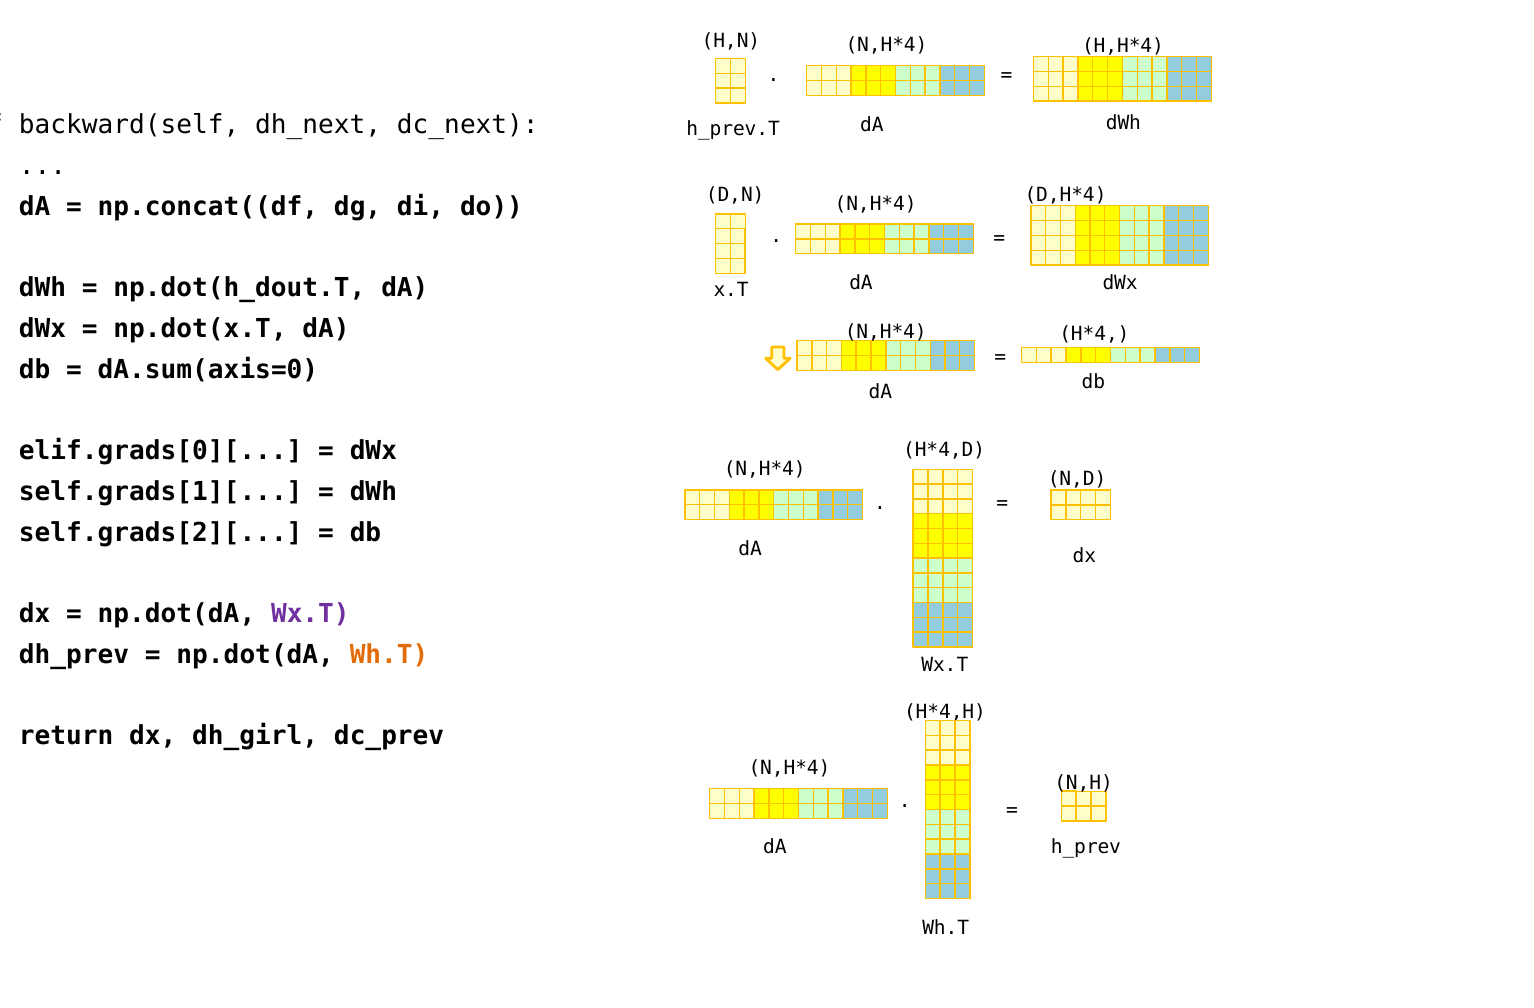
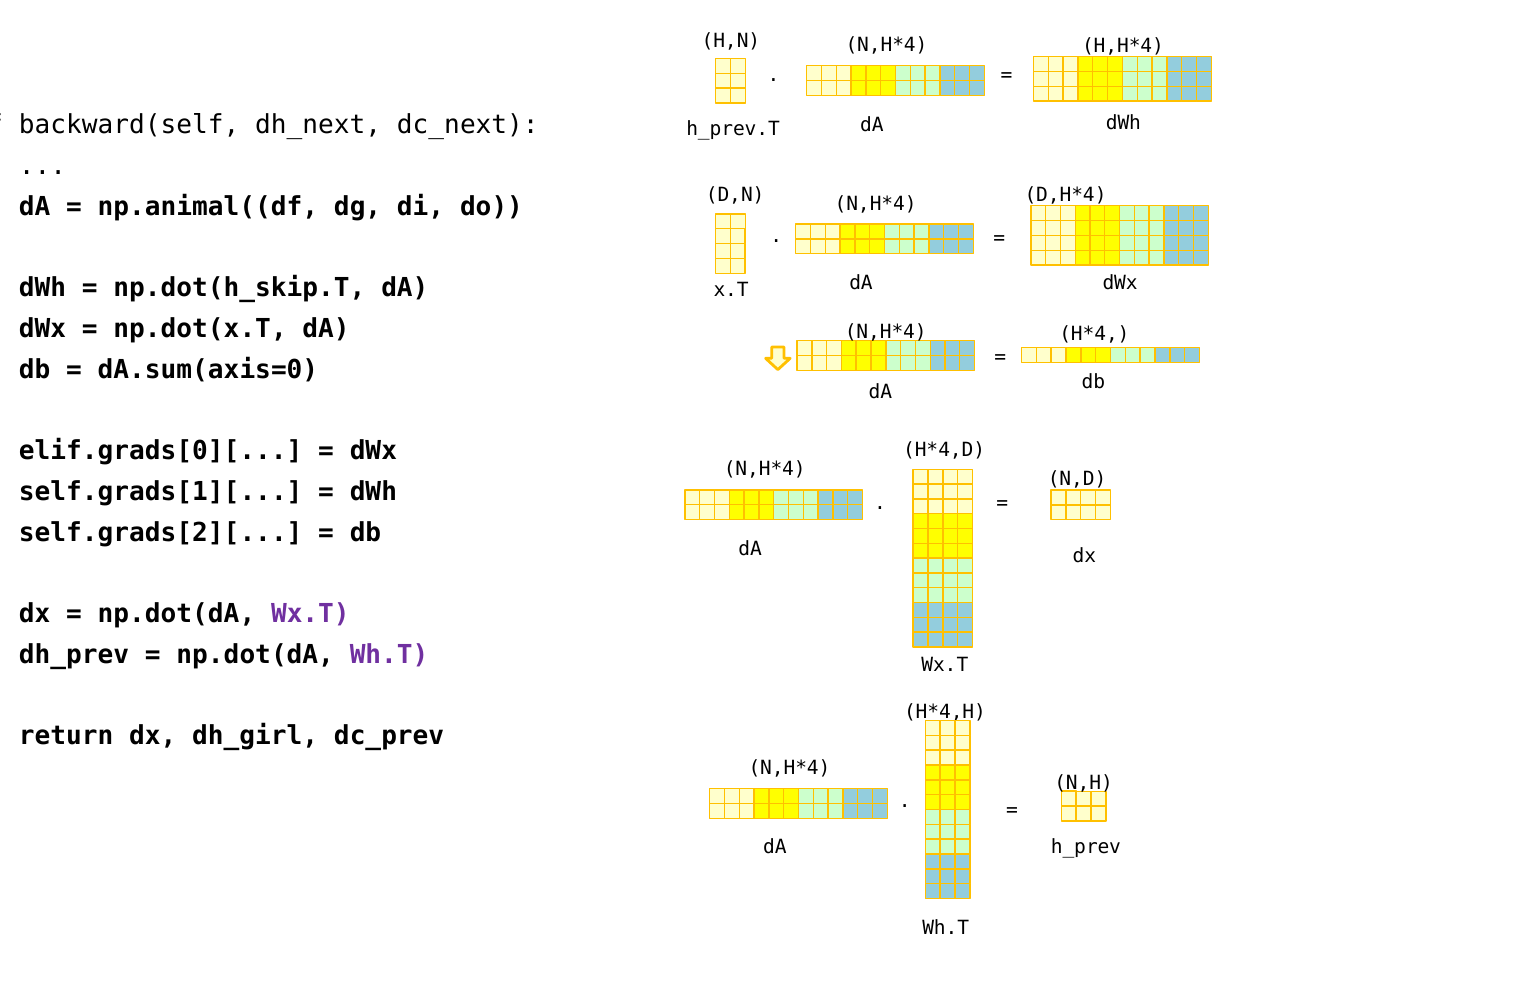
np.concat((df: np.concat((df -> np.animal((df (208, 206)
np.dot(h_dout.T: np.dot(h_dout.T -> np.dot(h_skip.T (239, 288)
Wh.T colour: orange -> purple (389, 654)
